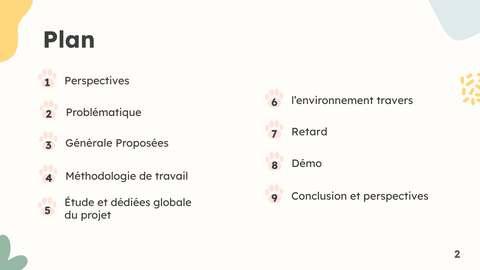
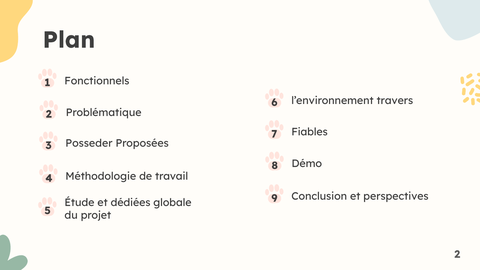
Perspectives: Perspectives -> Fonctionnels (97, 81)
Retard: Retard -> Fiables (310, 132)
Générale: Générale -> Posseder (89, 143)
